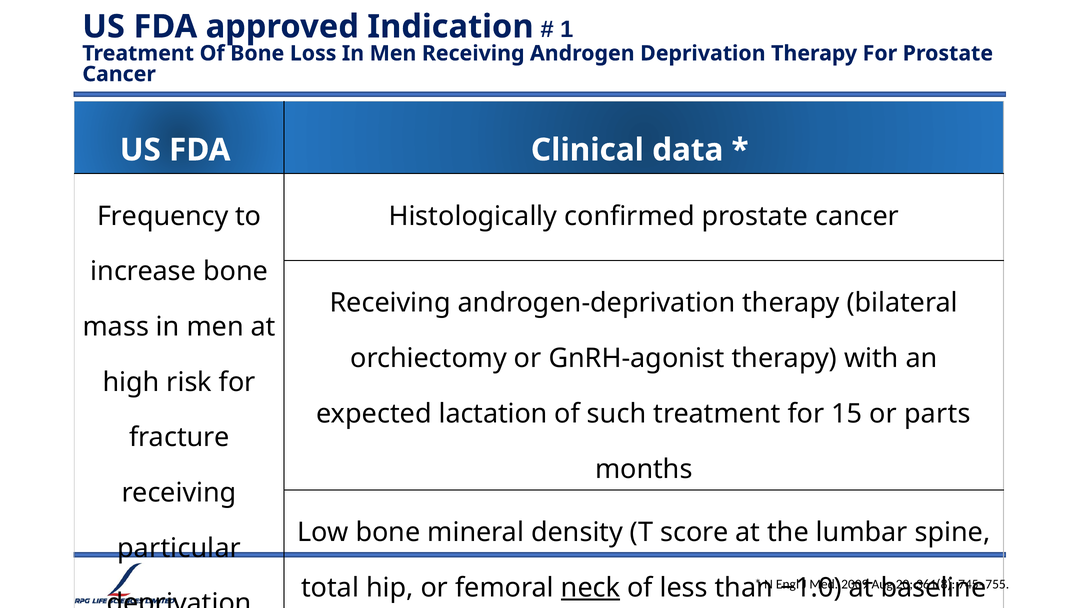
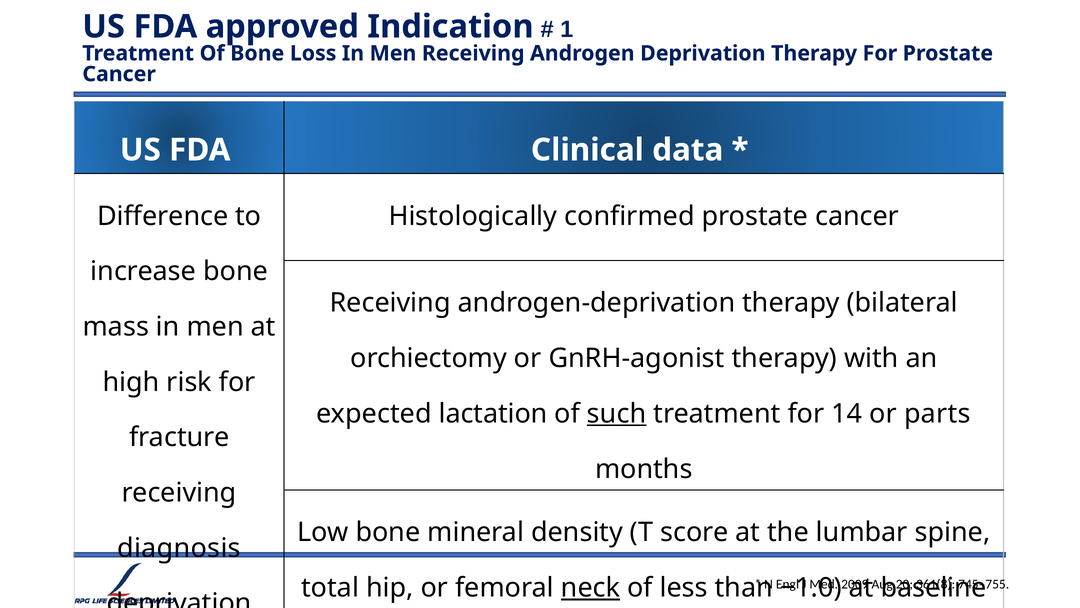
Frequency: Frequency -> Difference (163, 216)
such underline: none -> present (617, 413)
15: 15 -> 14 (847, 413)
particular: particular -> diagnosis (179, 548)
